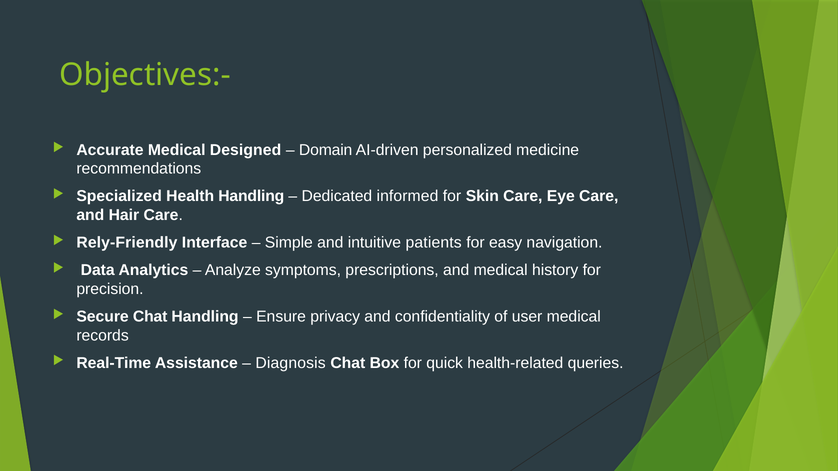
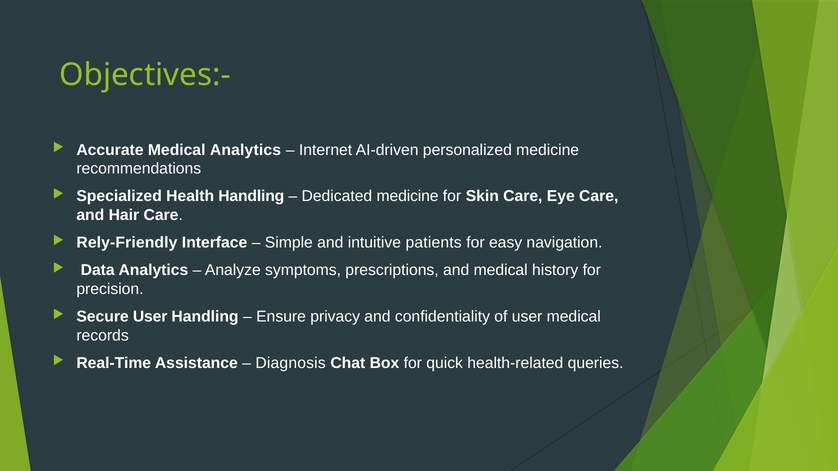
Medical Designed: Designed -> Analytics (246, 150)
Domain: Domain -> Internet (326, 150)
Dedicated informed: informed -> medicine (408, 196)
Secure Chat: Chat -> User (150, 317)
